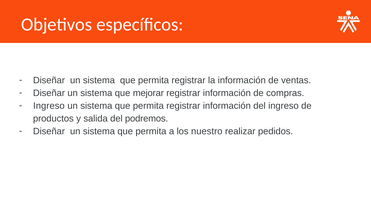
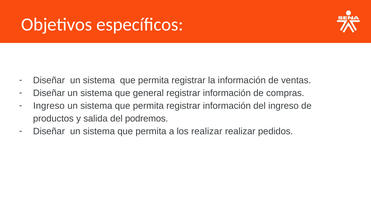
mejorar: mejorar -> general (148, 93)
los nuestro: nuestro -> realizar (207, 132)
